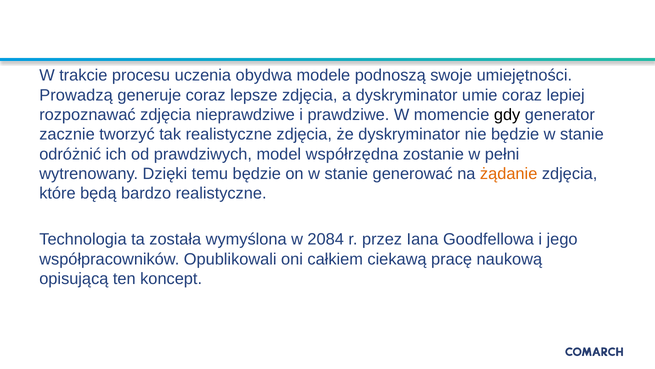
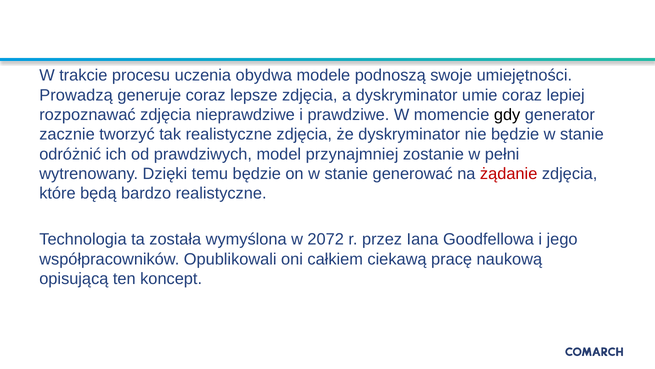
współrzędna: współrzędna -> przynajmniej (352, 154)
żądanie colour: orange -> red (509, 174)
2084: 2084 -> 2072 (326, 239)
